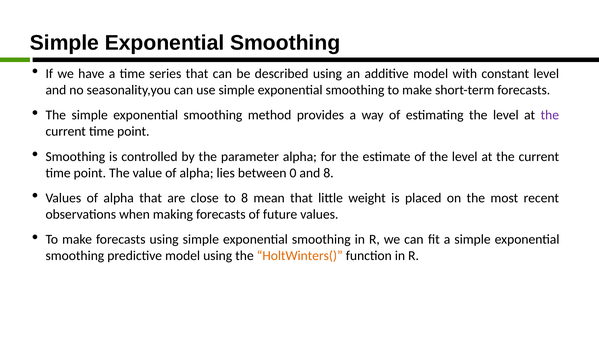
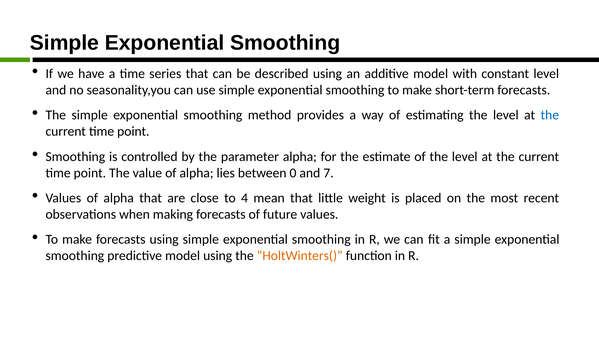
the colour: purple -> blue (550, 115)
and 8: 8 -> 7 (329, 173)
to 8: 8 -> 4 (245, 198)
